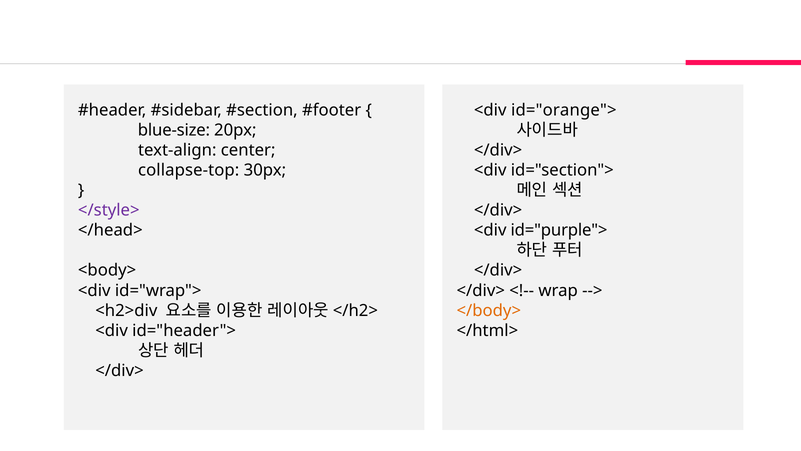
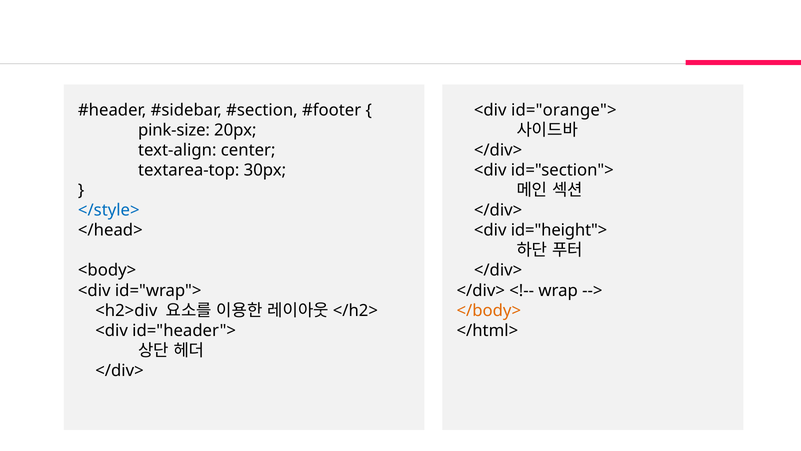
blue-size: blue-size -> pink-size (174, 130)
collapse-top: collapse-top -> textarea-top (189, 170)
</style> colour: purple -> blue (109, 210)
id="purple">: id="purple"> -> id="height"> (559, 230)
